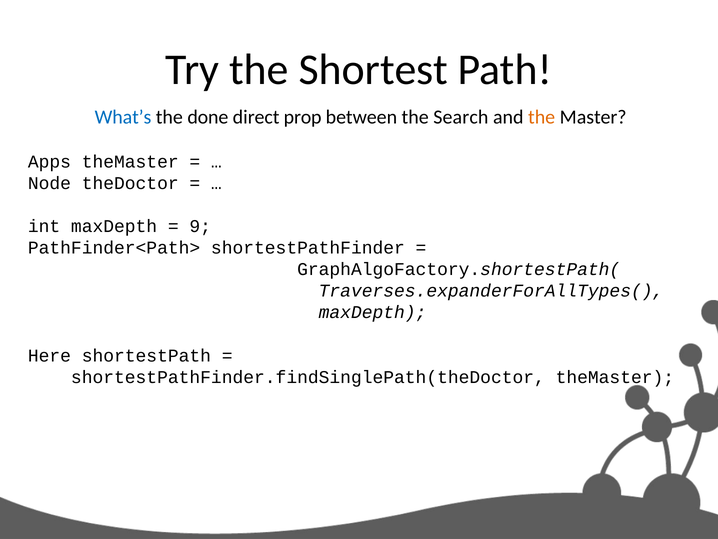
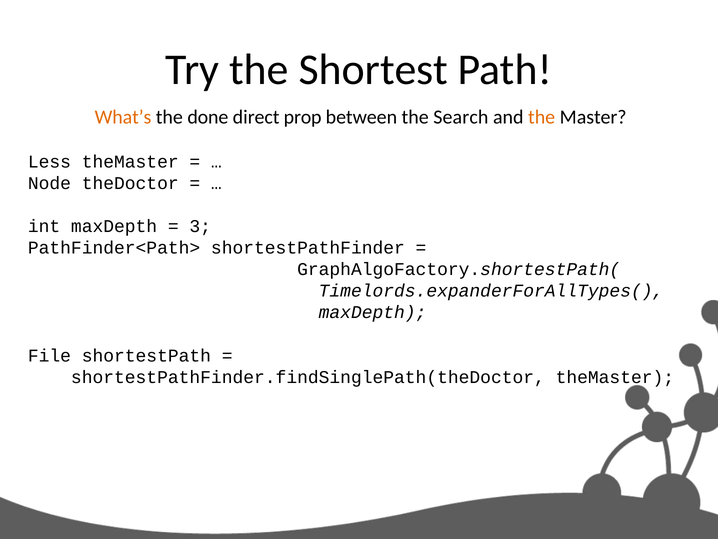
What’s colour: blue -> orange (123, 117)
Apps: Apps -> Less (49, 161)
9: 9 -> 3 (200, 226)
Traverses.expanderForAllTypes(: Traverses.expanderForAllTypes( -> Timelords.expanderForAllTypes( (491, 291)
Here: Here -> File (49, 355)
